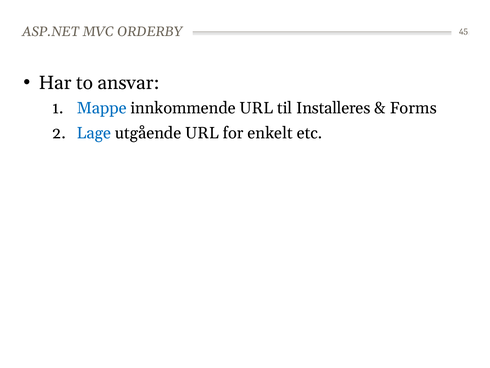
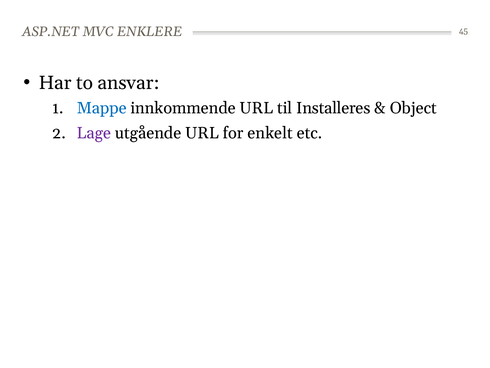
ORDERBY: ORDERBY -> ENKLERE (150, 32)
Forms: Forms -> Object (413, 108)
Lage colour: blue -> purple (94, 133)
